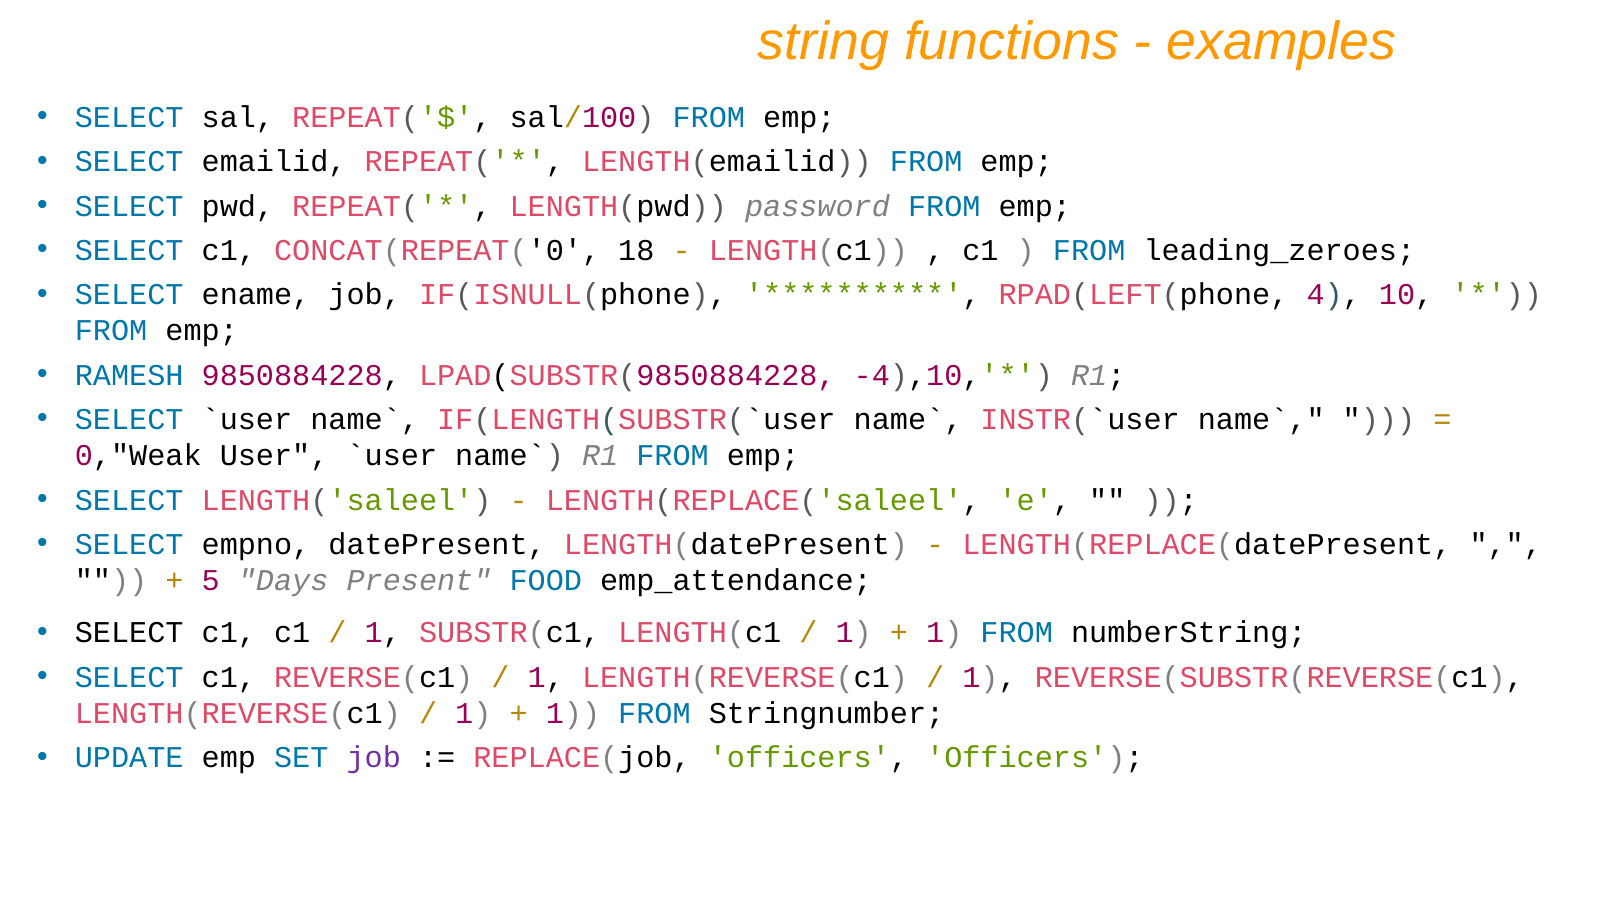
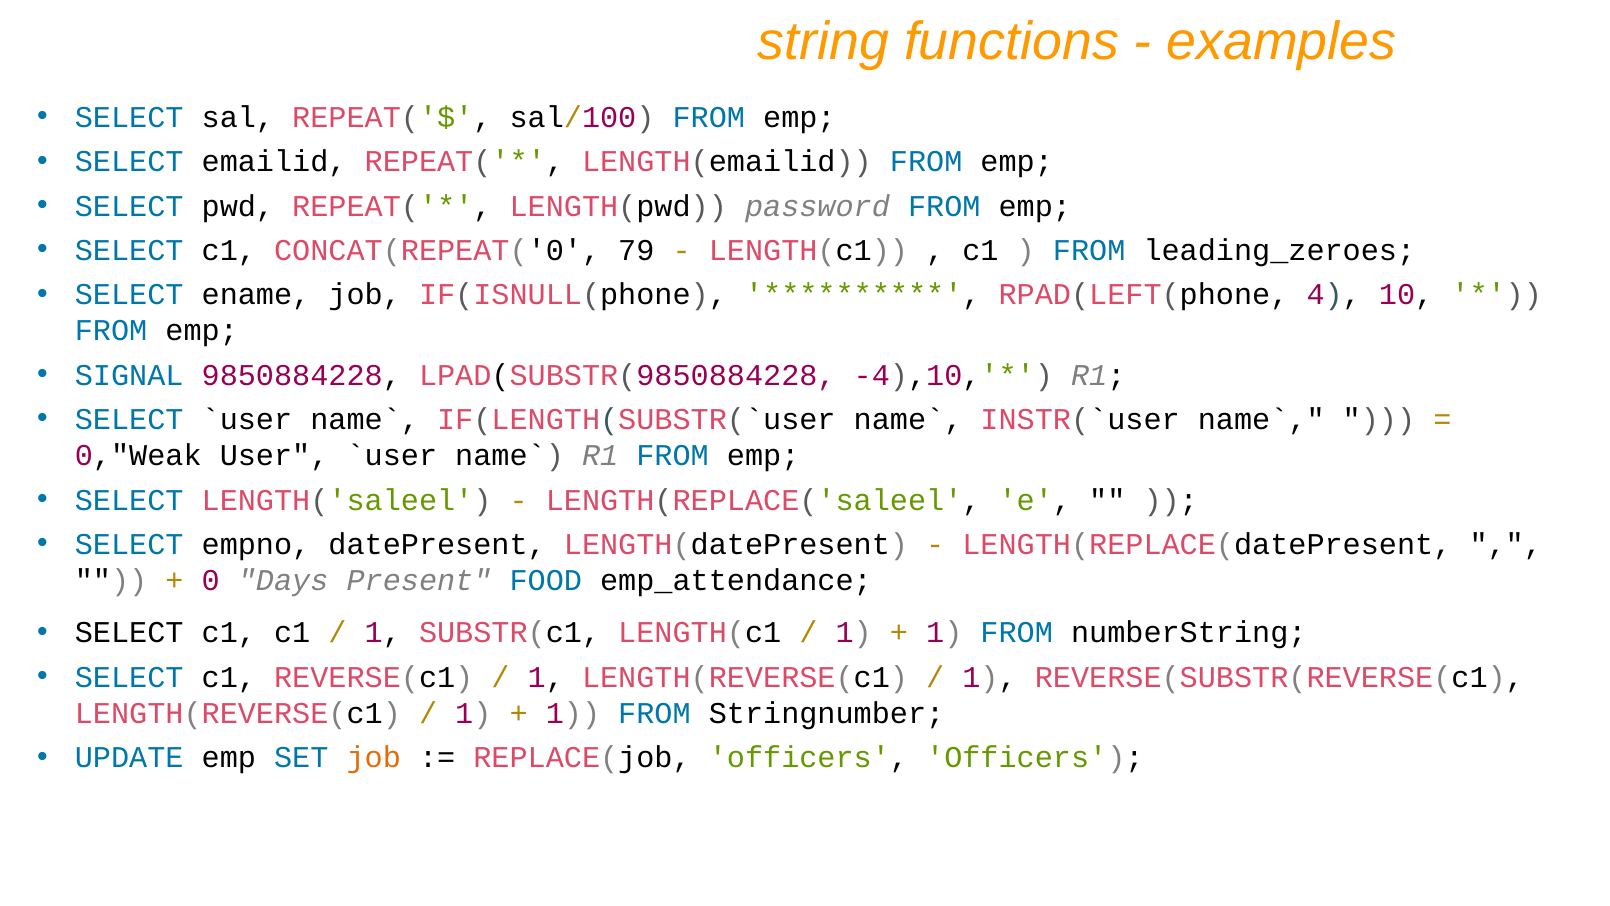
18: 18 -> 79 (636, 250)
RAMESH: RAMESH -> SIGNAL (129, 375)
5: 5 -> 0 (211, 580)
job colour: purple -> orange (374, 757)
